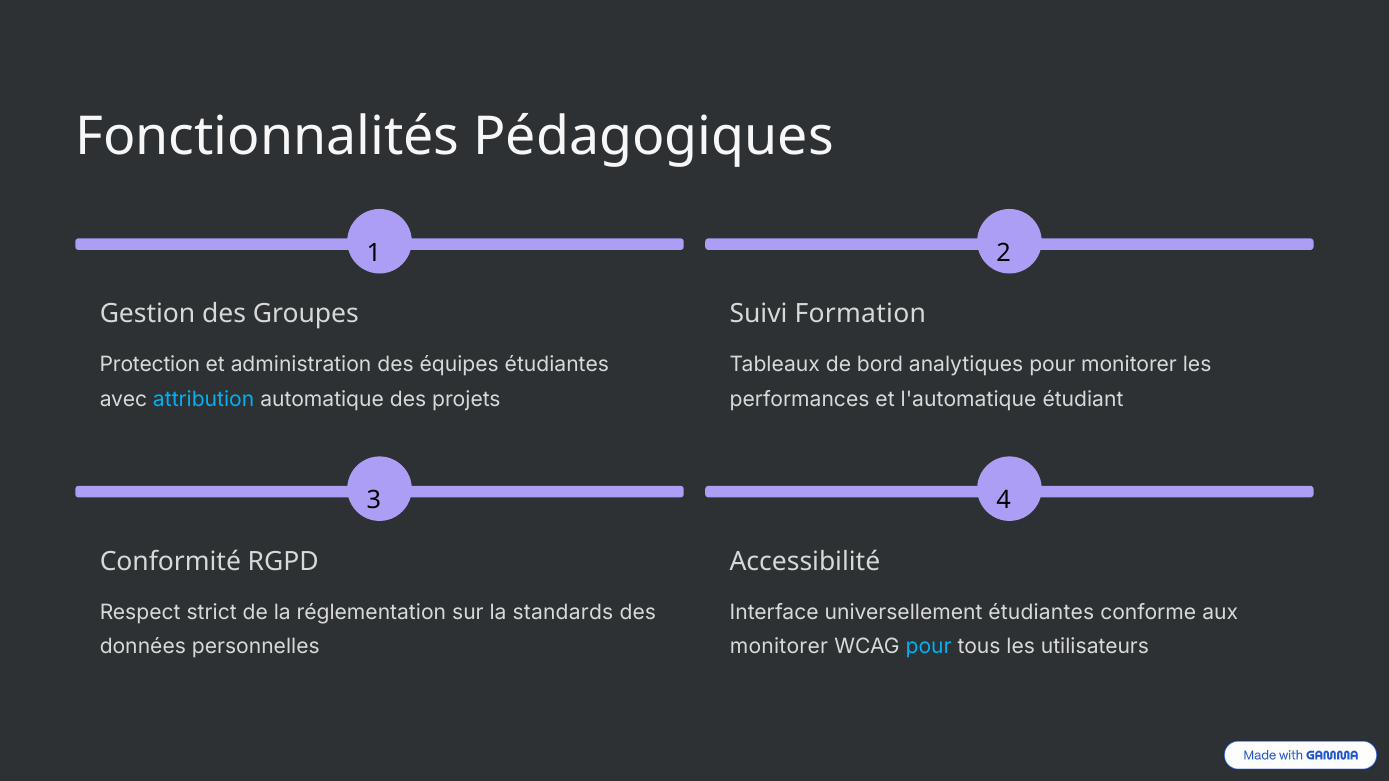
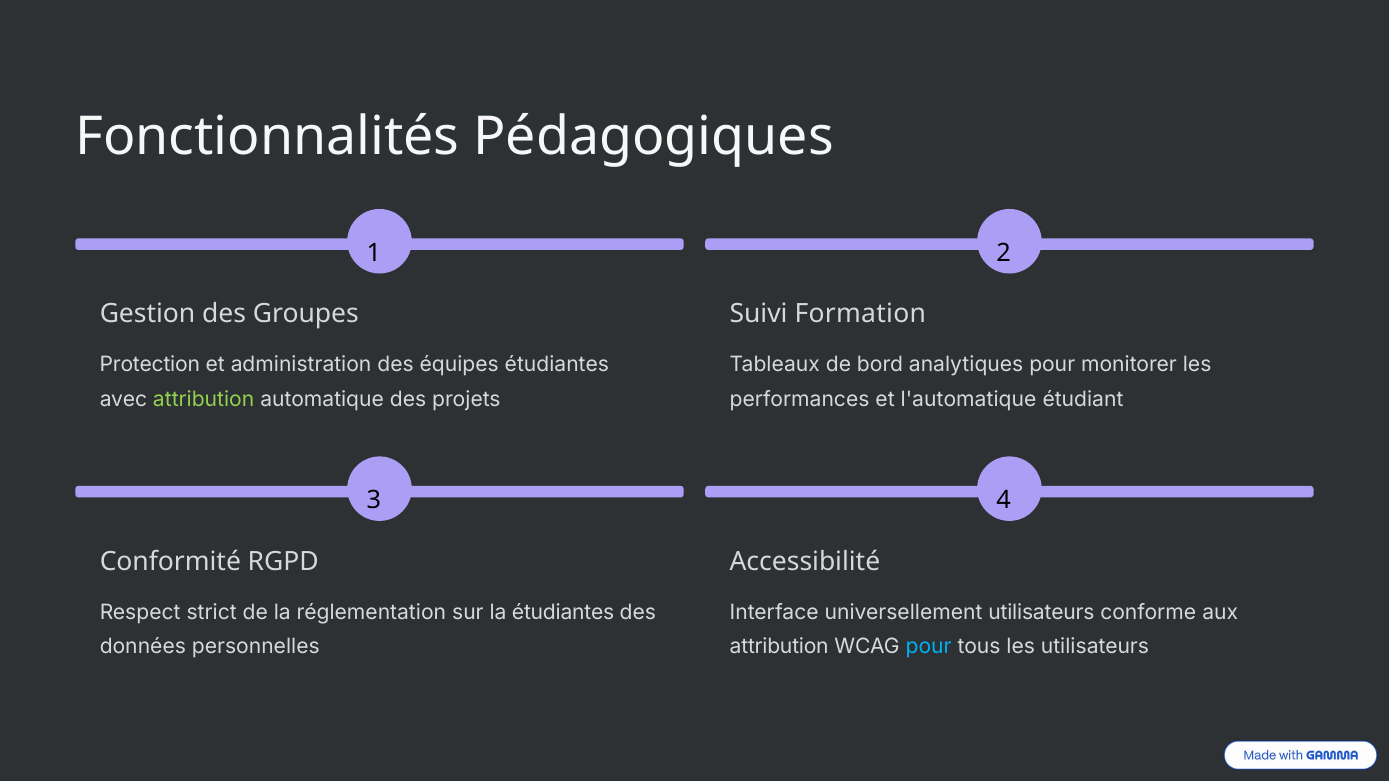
attribution colour: light blue -> light green (204, 399)
la standards: standards -> étudiantes (563, 612)
universellement étudiantes: étudiantes -> utilisateurs (1041, 612)
monitorer: monitorer -> attribution (779, 647)
